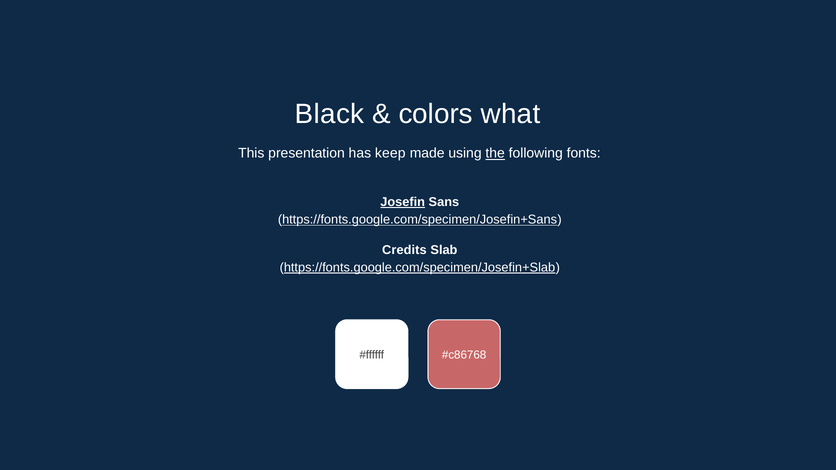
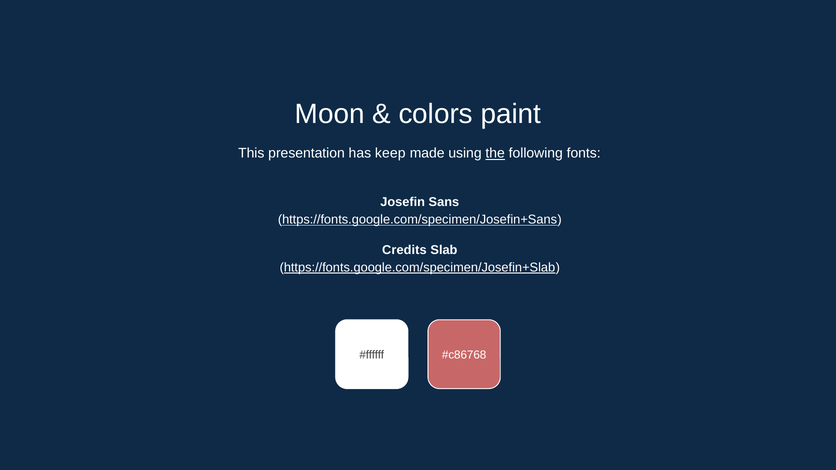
Black: Black -> Moon (330, 114)
what: what -> paint (511, 114)
Josefin underline: present -> none (403, 202)
